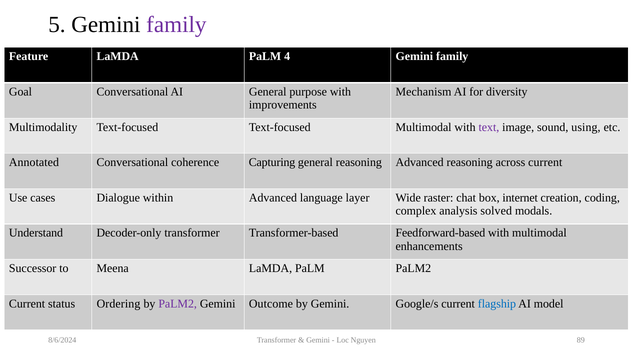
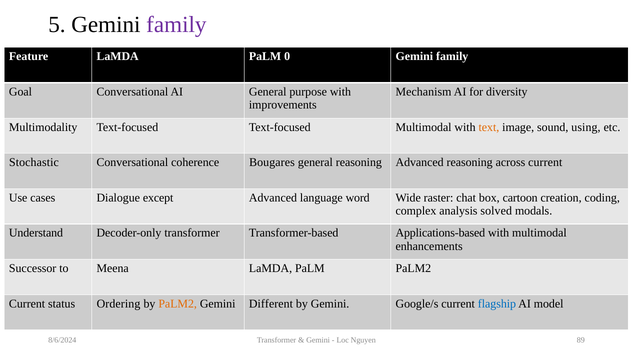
4: 4 -> 0 (287, 57)
text colour: purple -> orange (489, 127)
Annotated: Annotated -> Stochastic (34, 162)
Capturing: Capturing -> Bougares (272, 162)
within: within -> except (158, 198)
layer: layer -> word (358, 198)
internet: internet -> cartoon (520, 198)
Feedforward-based: Feedforward-based -> Applications-based (440, 233)
PaLM2 colour: purple -> orange (178, 304)
Outcome: Outcome -> Different (271, 304)
